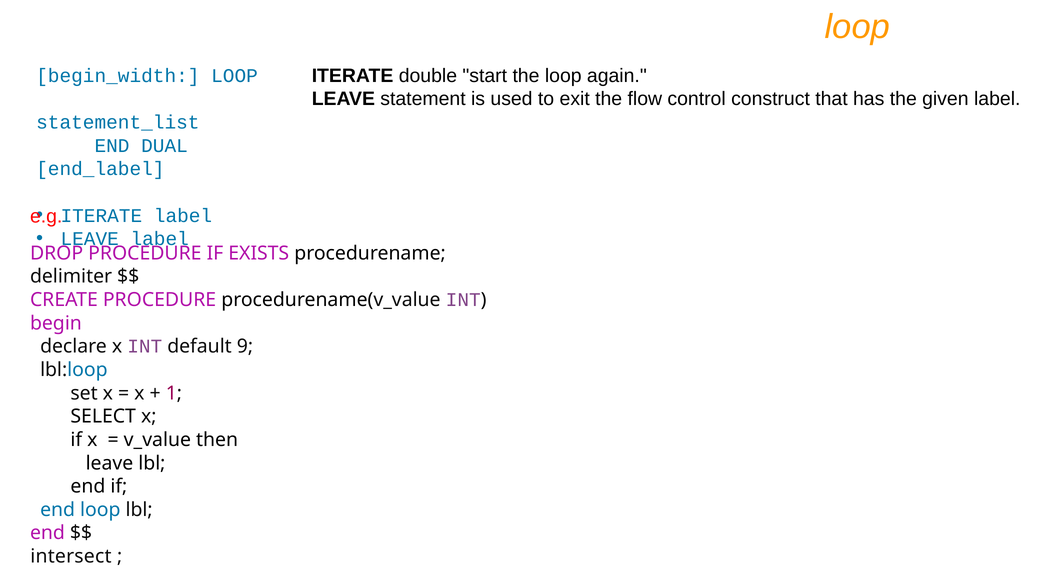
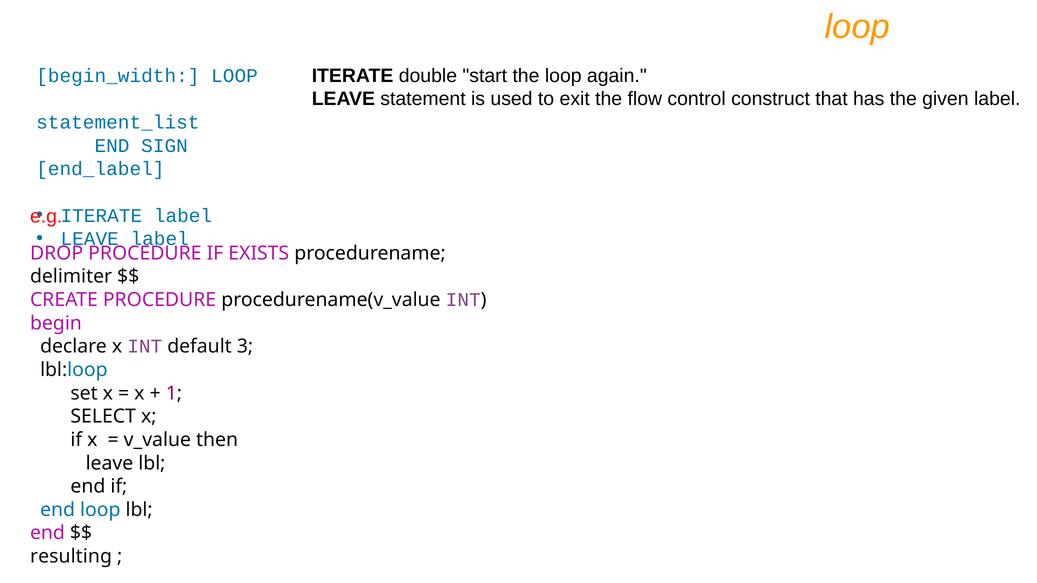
DUAL: DUAL -> SIGN (165, 146)
9: 9 -> 3 (245, 347)
intersect: intersect -> resulting (71, 557)
